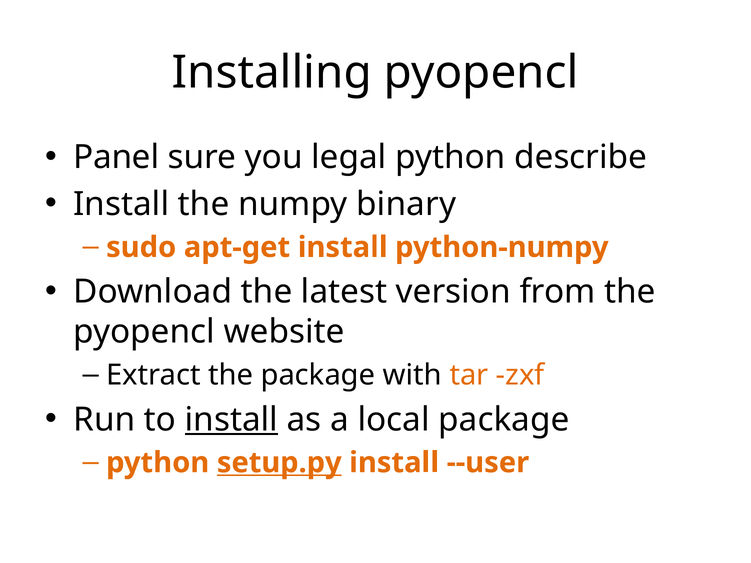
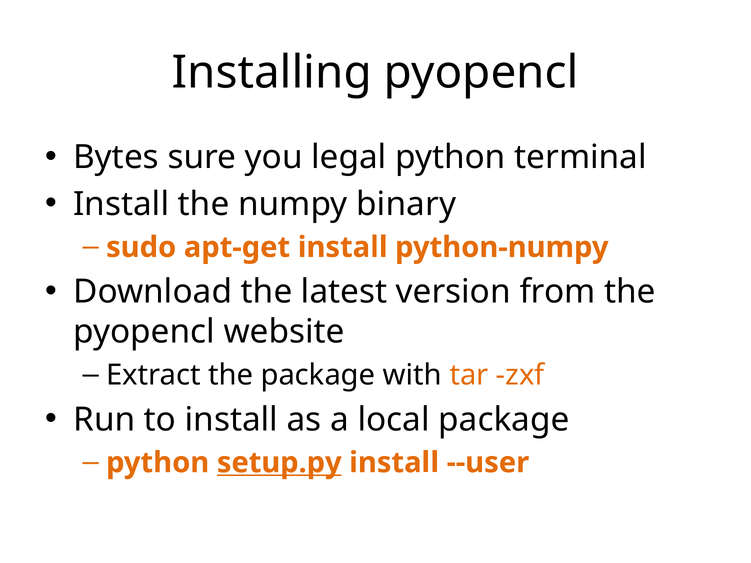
Panel: Panel -> Bytes (116, 158)
describe: describe -> terminal (581, 158)
install underline: present -> none (231, 420)
